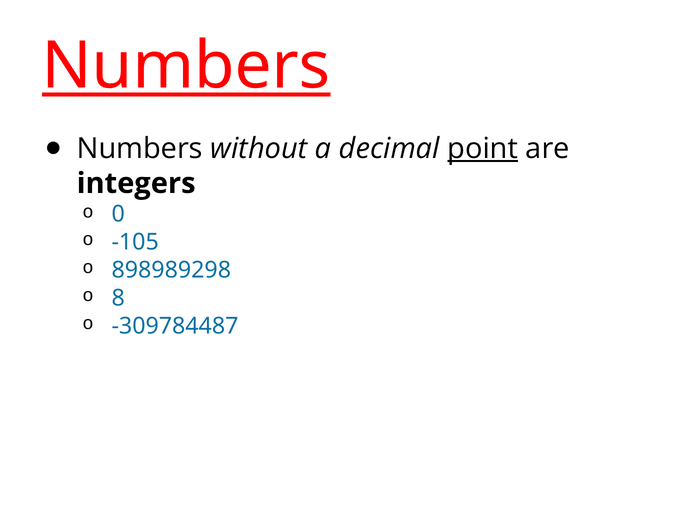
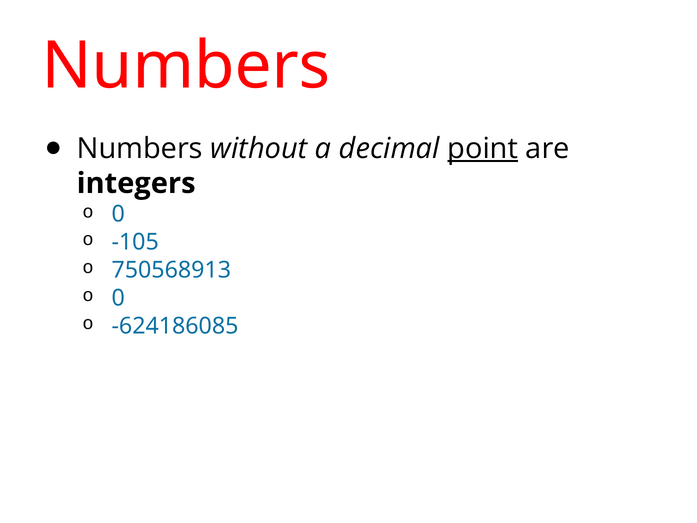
Numbers underline: present -> none (186, 66)
898989298: 898989298 -> 750568913 (171, 270)
8: 8 -> 0 (118, 298)
-309784487: -309784487 -> -624186085 (175, 326)
